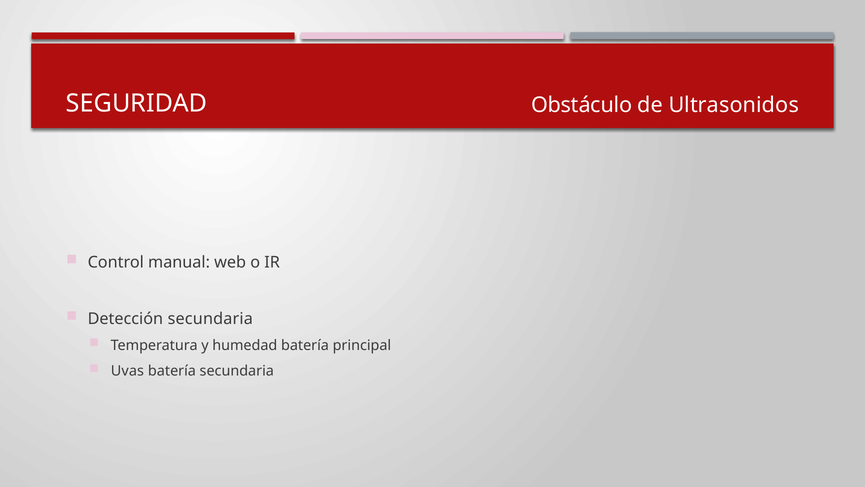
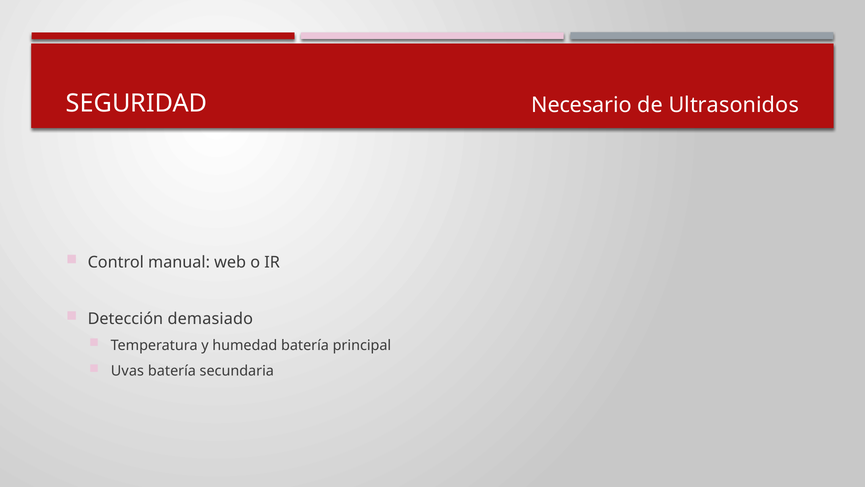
Obstáculo: Obstáculo -> Necesario (582, 105)
Detección secundaria: secundaria -> demasiado (210, 318)
